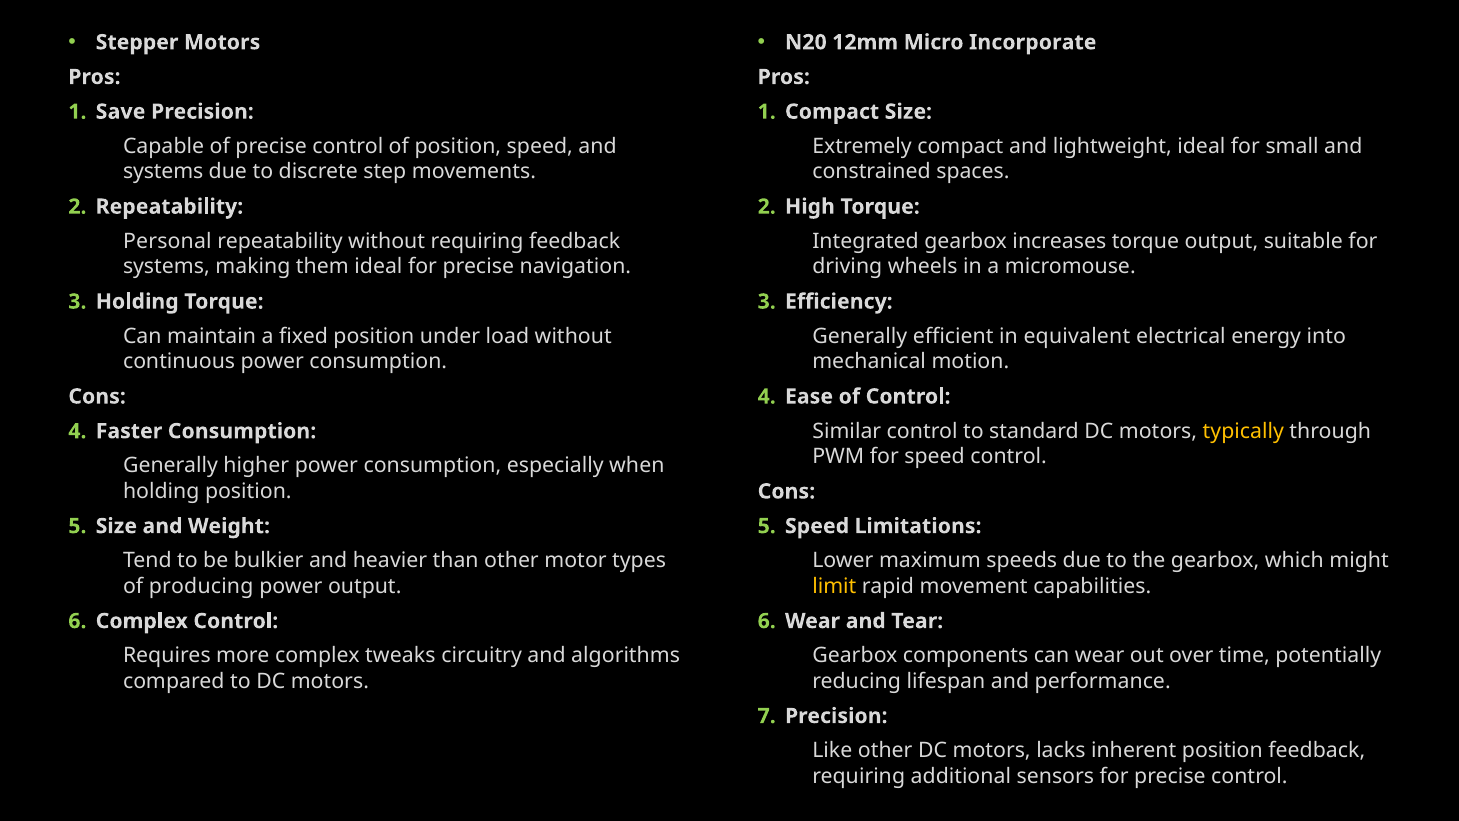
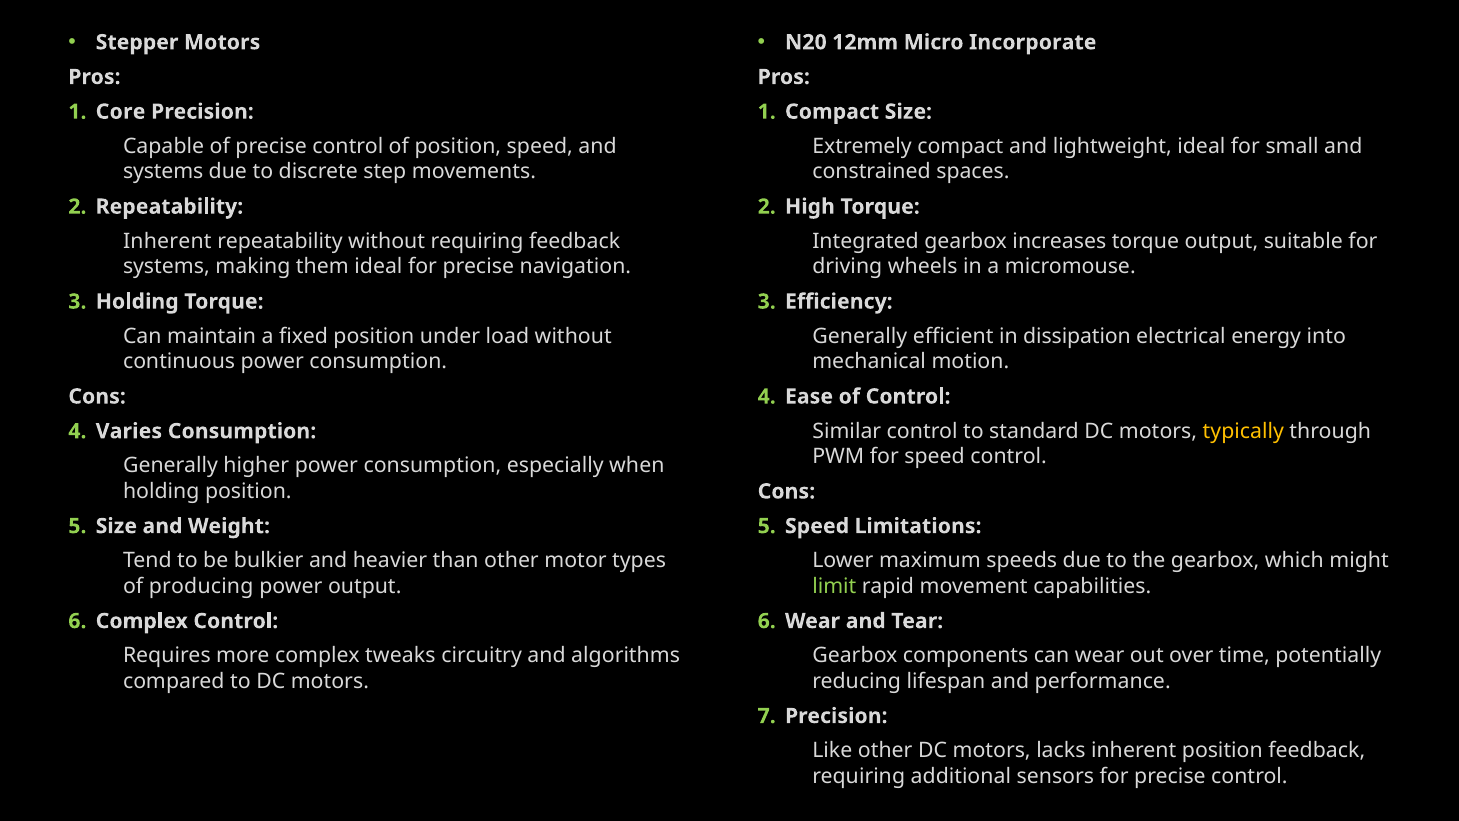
Save: Save -> Core (121, 112)
Personal: Personal -> Inherent (167, 241)
equivalent: equivalent -> dissipation (1077, 336)
Faster: Faster -> Varies (129, 431)
limit colour: yellow -> light green (834, 586)
